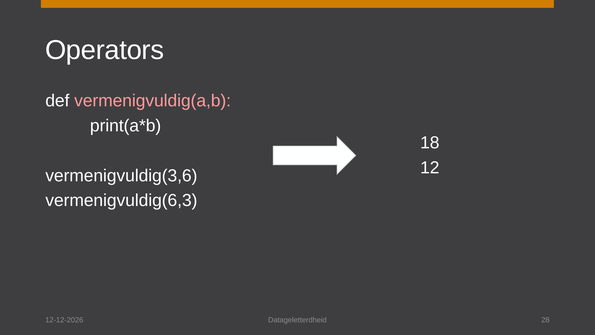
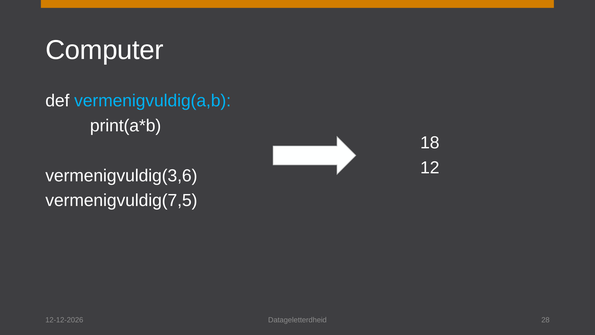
Operators: Operators -> Computer (105, 50)
vermenigvuldig(a,b colour: pink -> light blue (153, 101)
vermenigvuldig(6,3: vermenigvuldig(6,3 -> vermenigvuldig(7,5 (121, 200)
